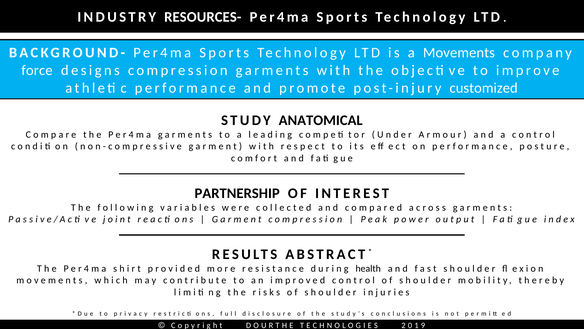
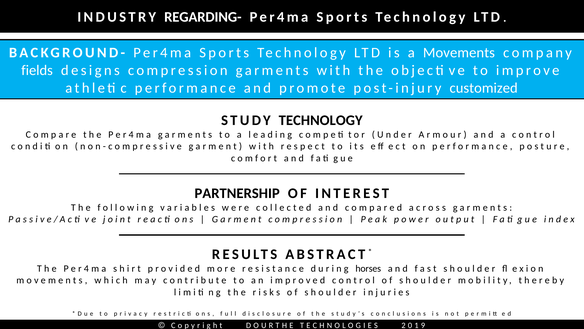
RESOURCES-: RESOURCES- -> REGARDING- (203, 17)
force: force -> fields (37, 70)
STUDY ANATOMICAL: ANATOMICAL -> TECHNOLOGY (321, 120)
health: health -> horses (368, 268)
